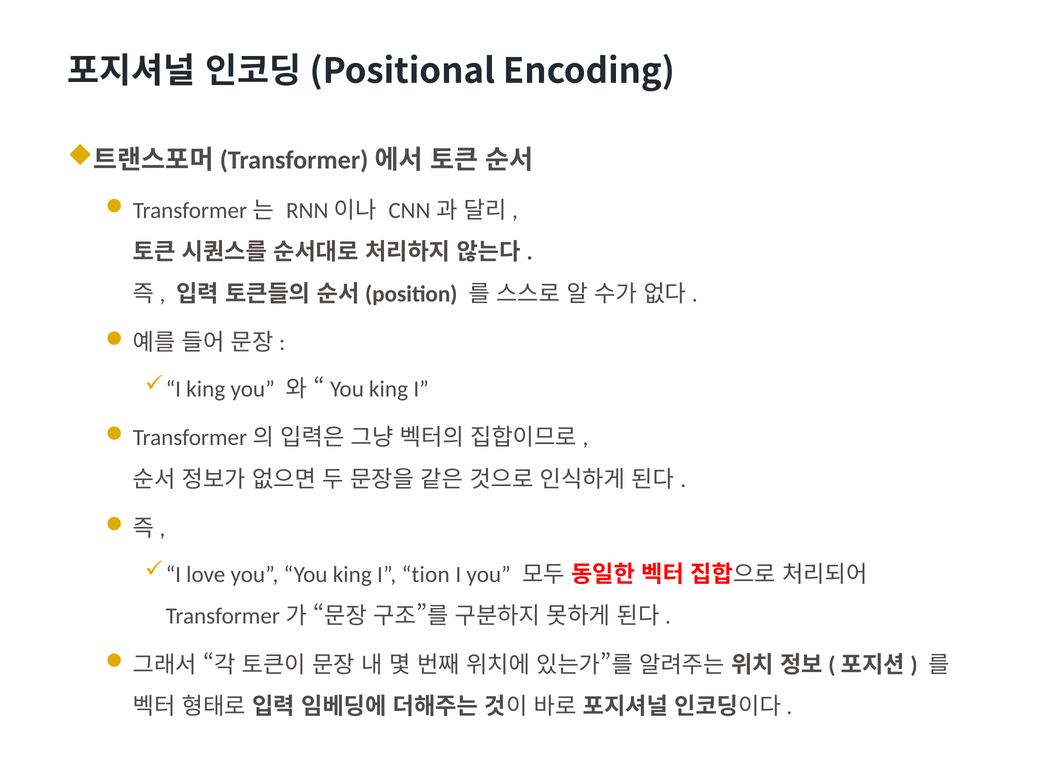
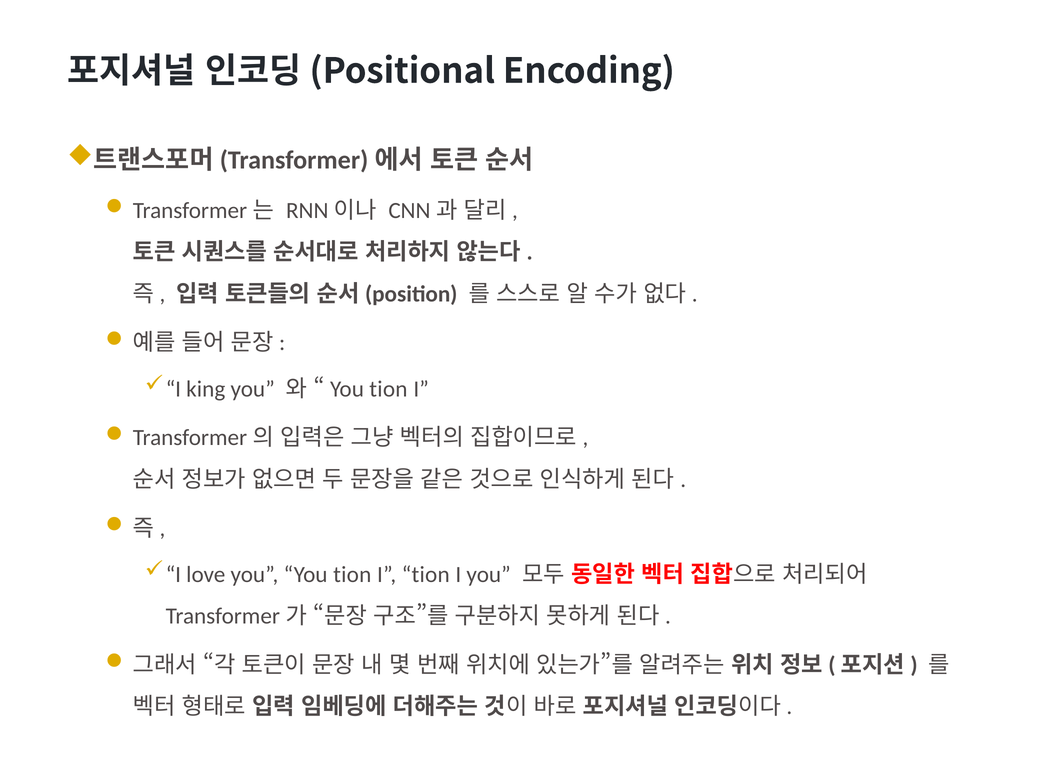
king: king -> tion (388, 389)
you You king: king -> tion (352, 575)
